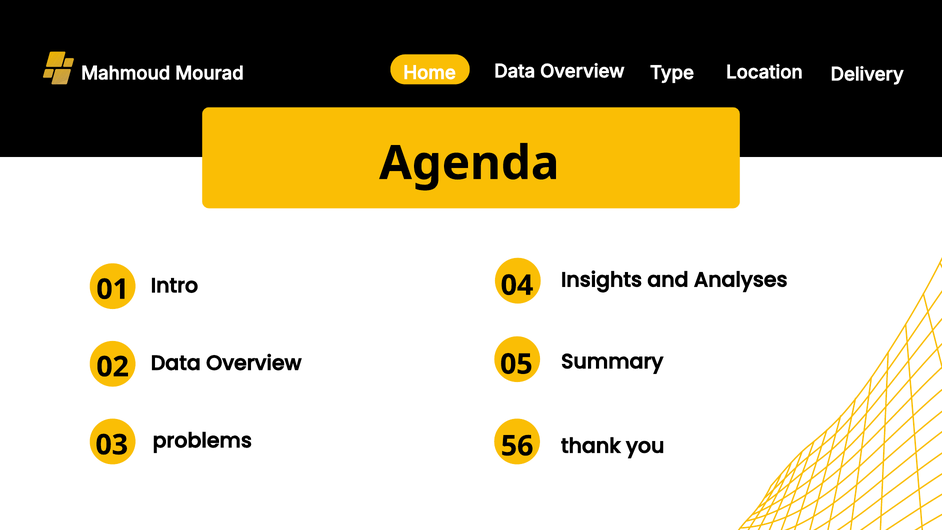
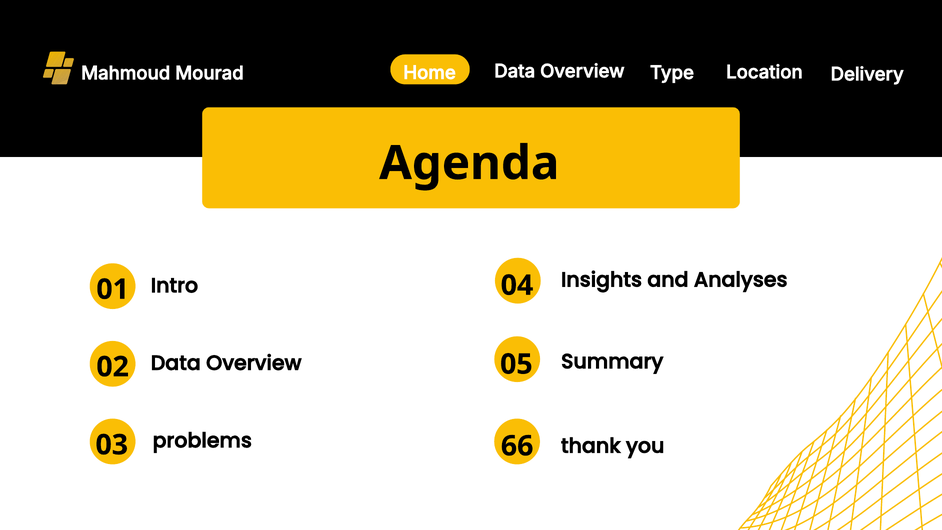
56: 56 -> 66 (517, 446)
